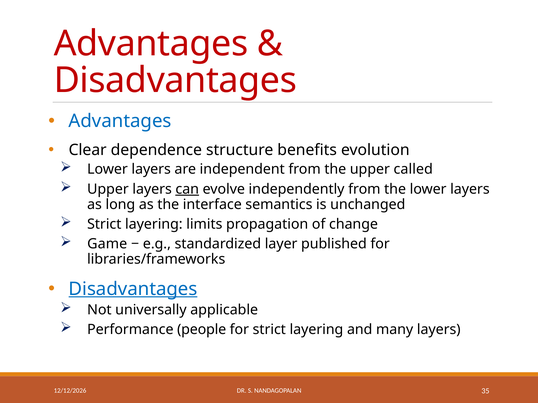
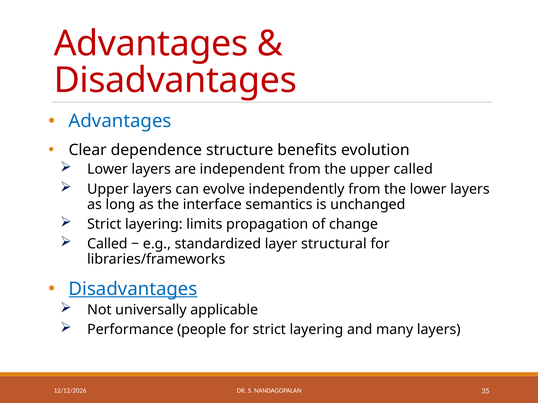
can underline: present -> none (187, 189)
Game: Game -> Called (107, 244)
published: published -> structural (334, 244)
